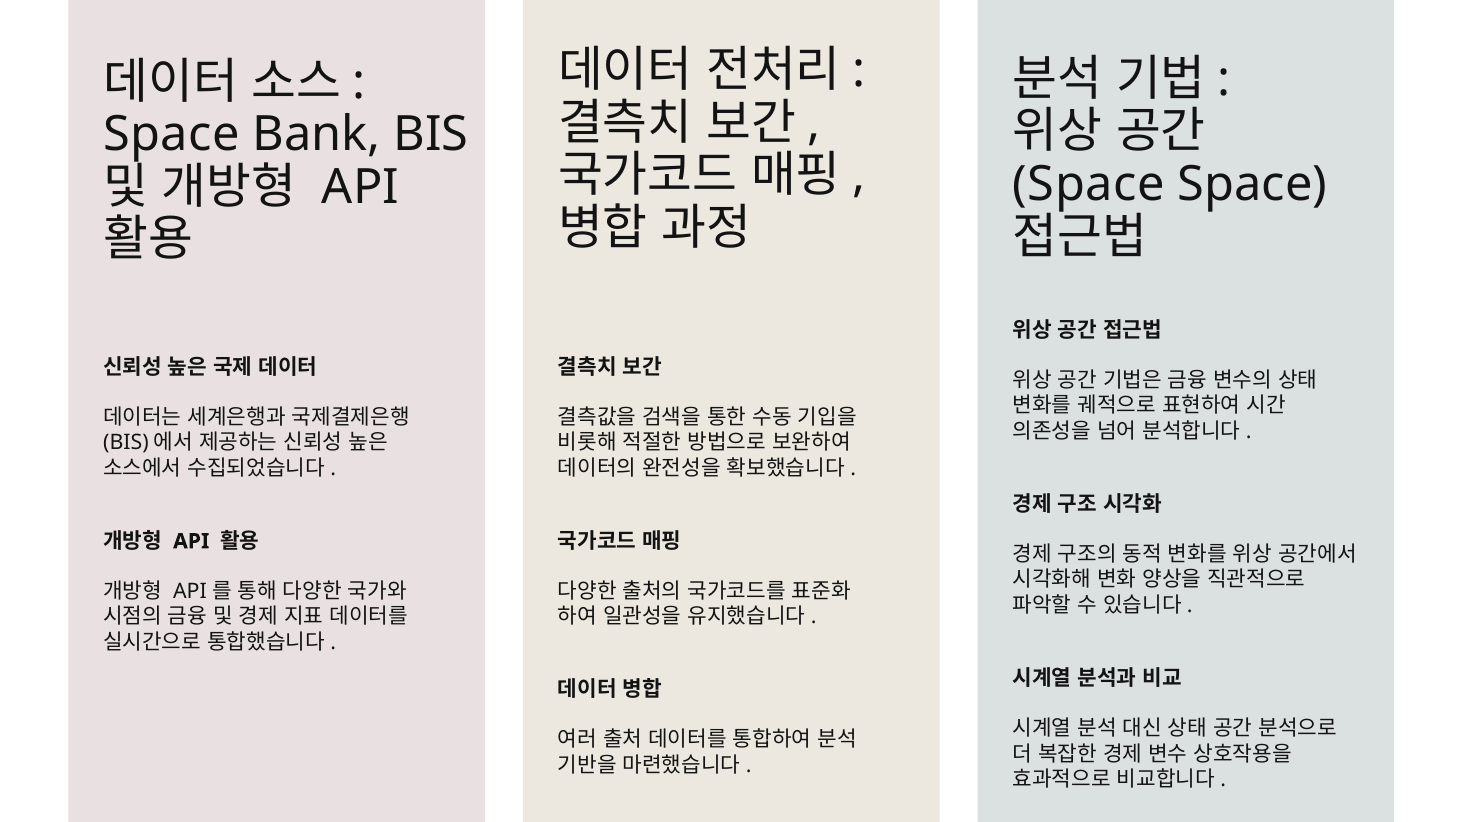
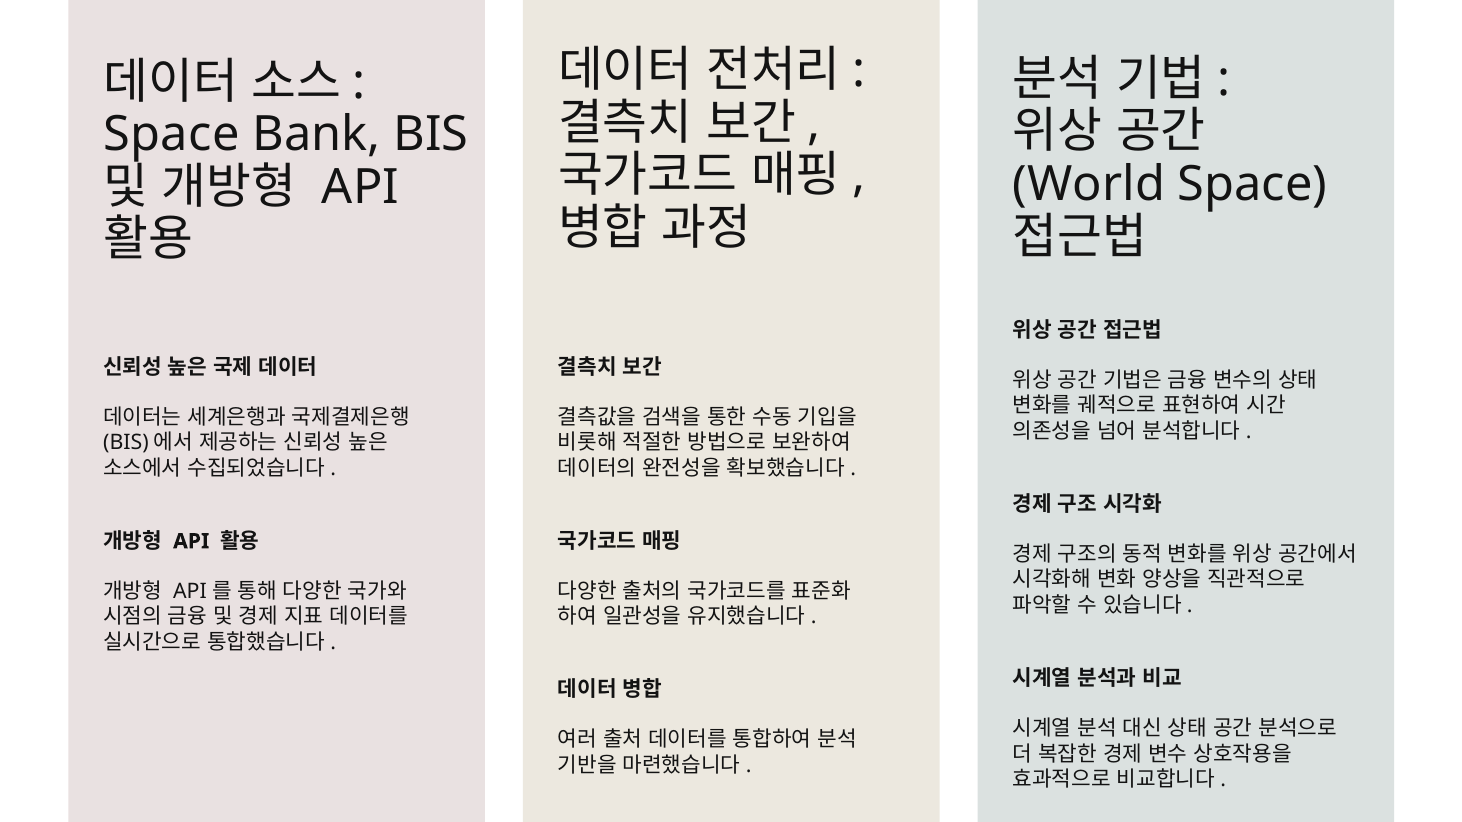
Space: Space -> World (1089, 185)
